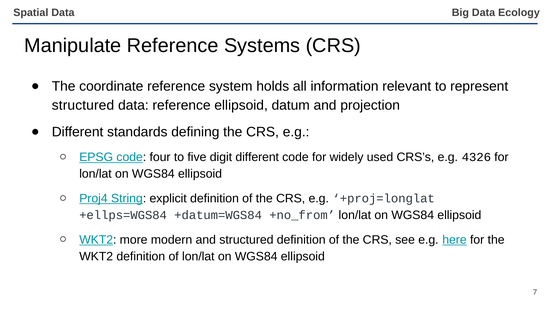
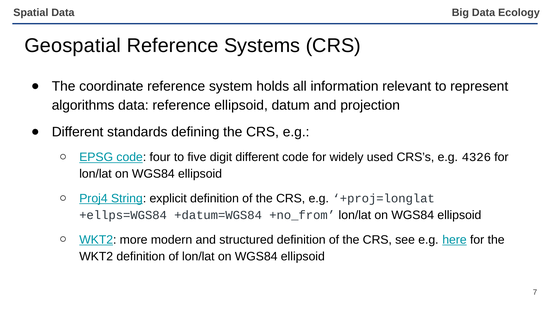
Manipulate: Manipulate -> Geospatial (73, 46)
structured: structured -> algorithms (83, 105)
